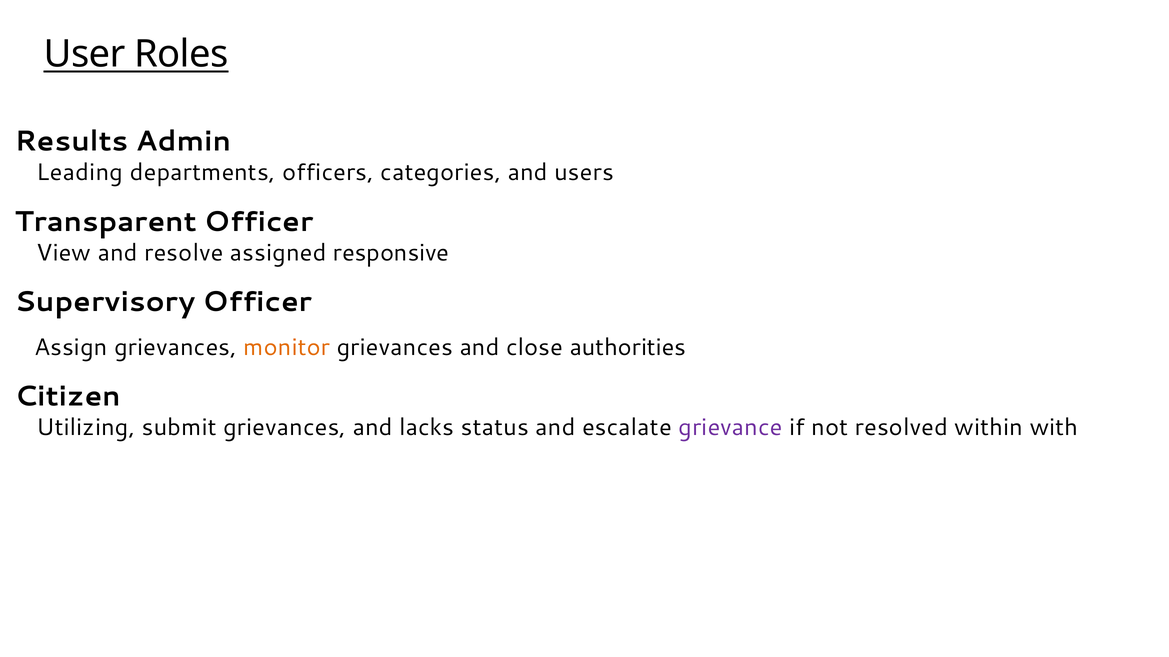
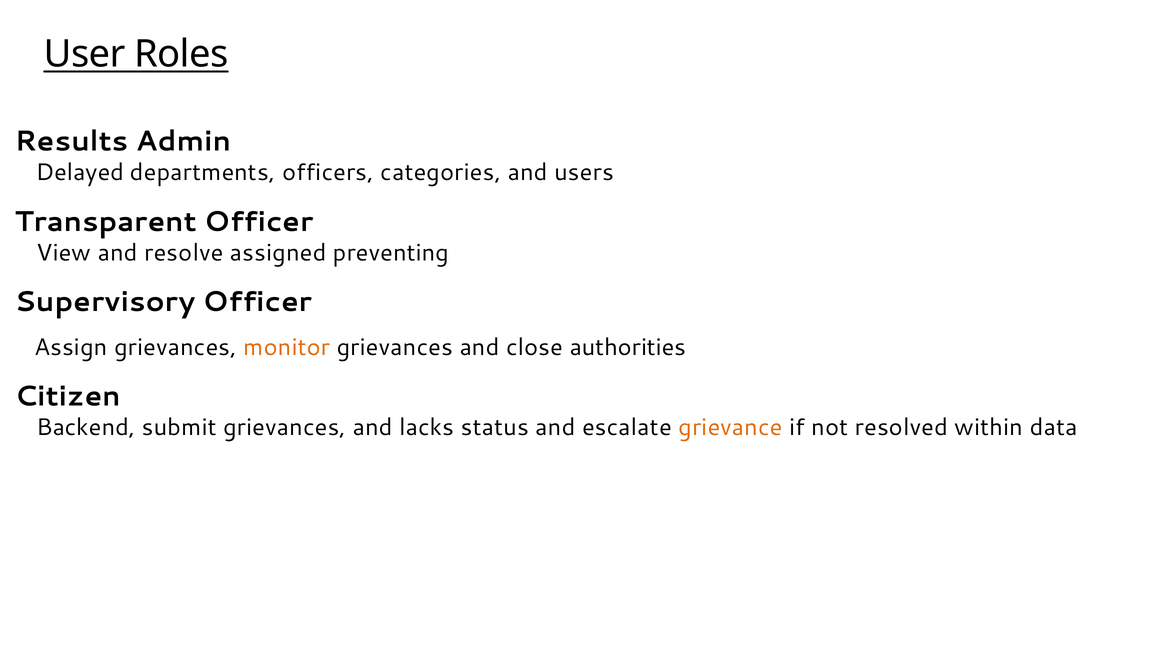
Leading: Leading -> Delayed (80, 173)
responsive: responsive -> preventing (391, 253)
Utilizing: Utilizing -> Backend (86, 428)
grievance colour: purple -> orange (731, 428)
with: with -> data (1054, 428)
